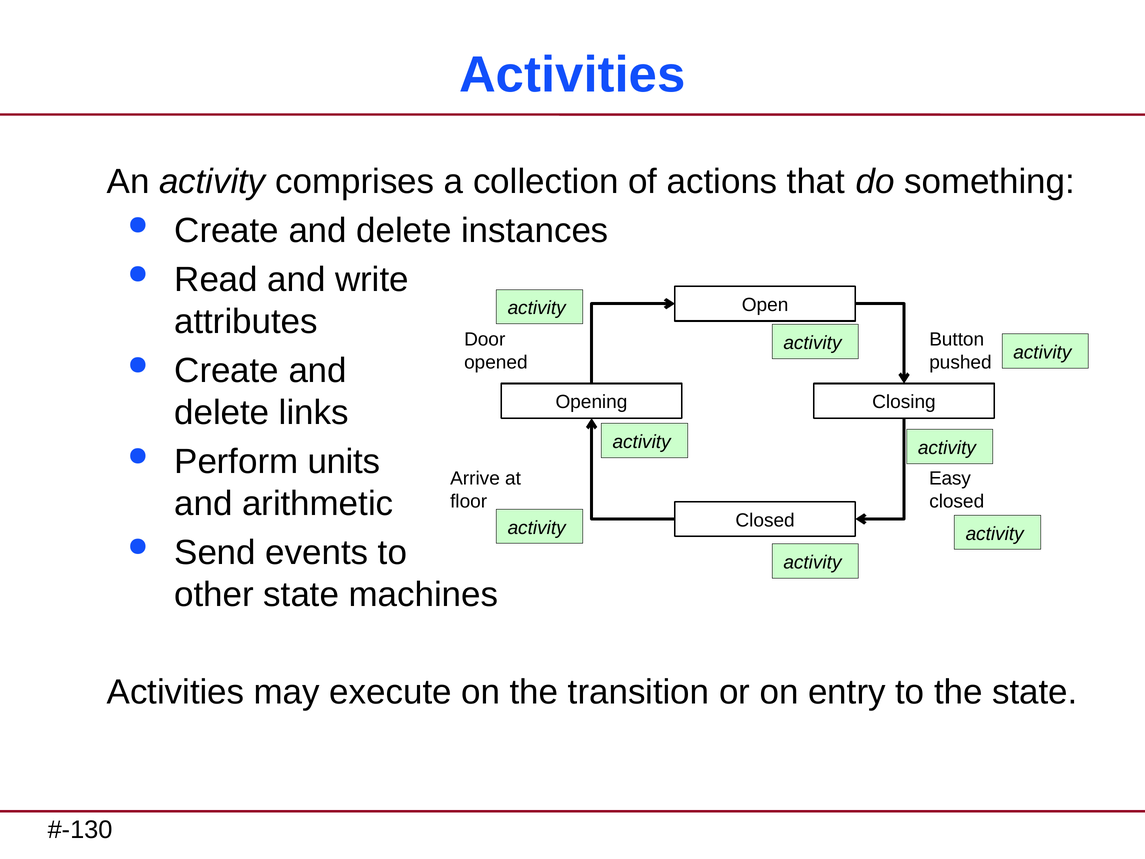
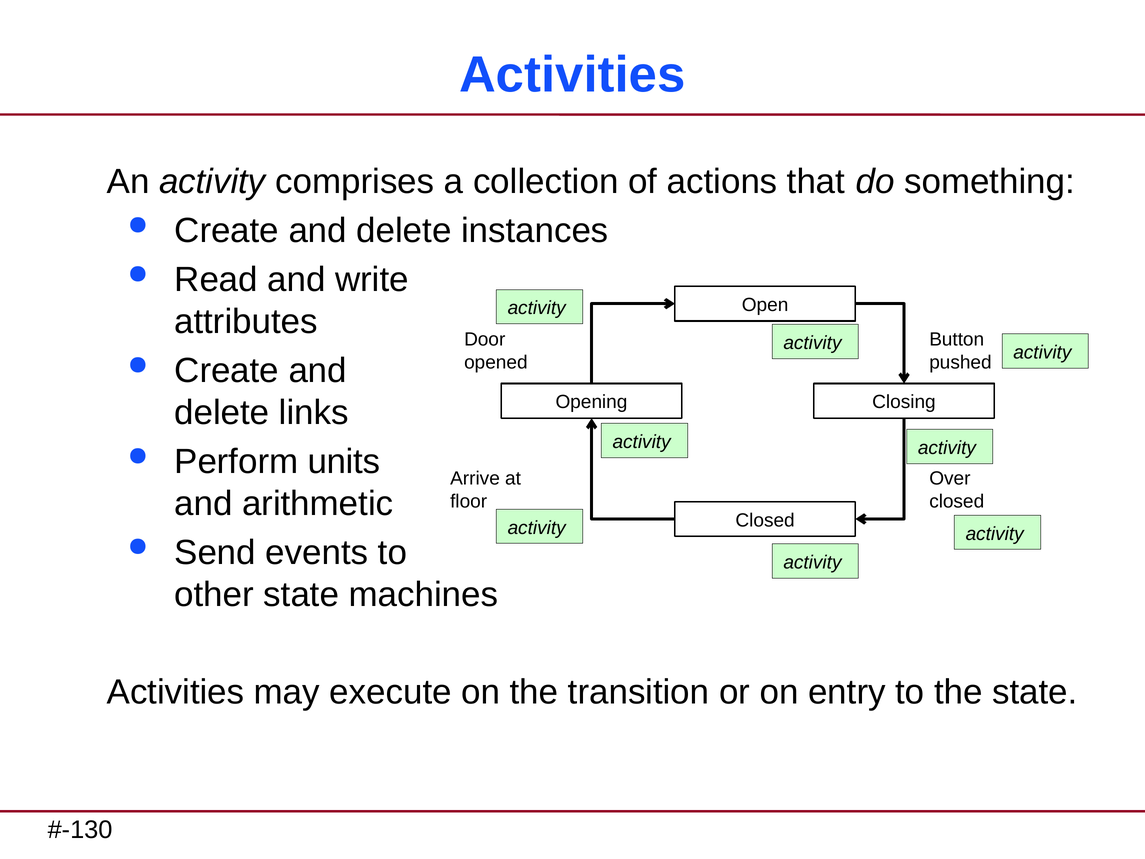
Easy: Easy -> Over (950, 478)
